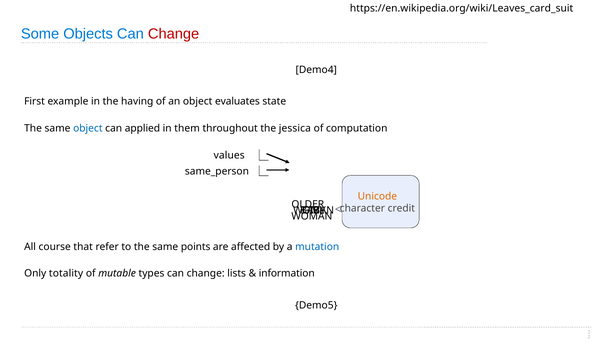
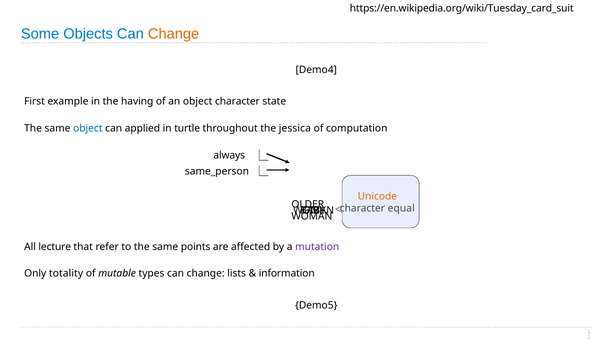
https://en.wikipedia.org/wiki/Leaves_card_suit: https://en.wikipedia.org/wiki/Leaves_card_suit -> https://en.wikipedia.org/wiki/Tuesday_card_suit (462, 8)
Change colour: red -> orange (174, 34)
object evaluates: evaluates -> character (237, 101)
them: them -> turtle (187, 128)
values: values -> always (229, 155)
credit: credit -> equal (401, 209)
course: course -> lecture (55, 247)
mutation colour: blue -> purple (317, 247)
